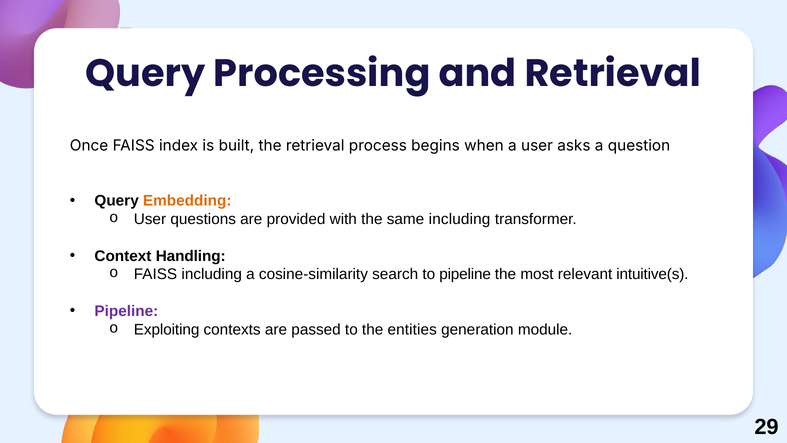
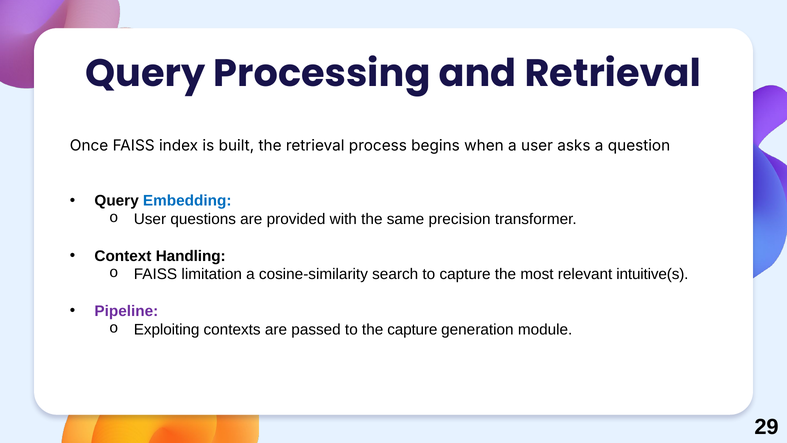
Embedding colour: orange -> blue (187, 201)
same including: including -> precision (460, 219)
FAISS including: including -> limitation (212, 274)
to pipeline: pipeline -> capture (465, 274)
the entities: entities -> capture (412, 329)
